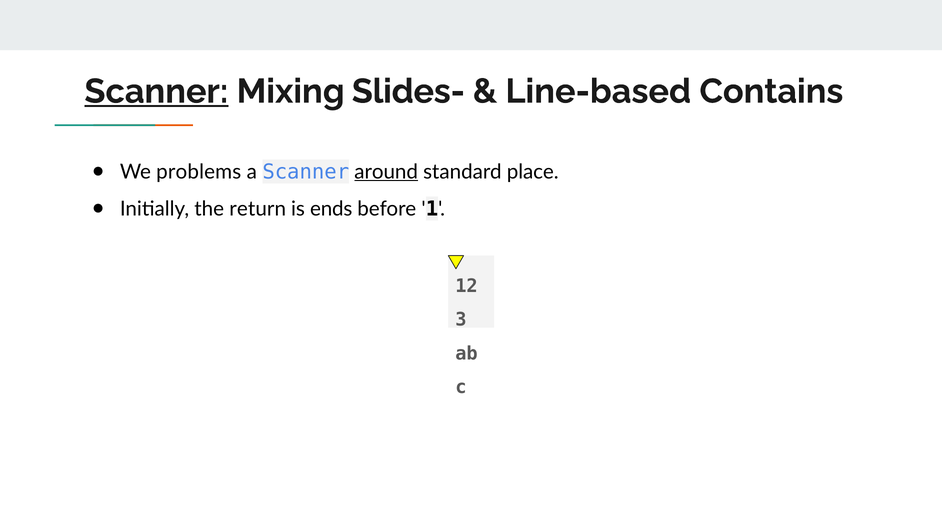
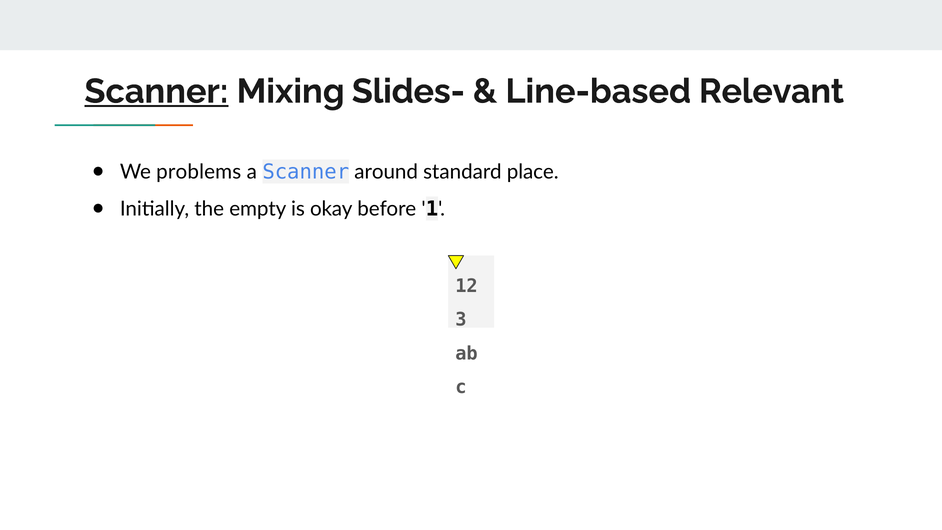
Contains: Contains -> Relevant (771, 91)
around underline: present -> none (386, 172)
return: return -> empty (258, 209)
ends: ends -> okay (331, 209)
